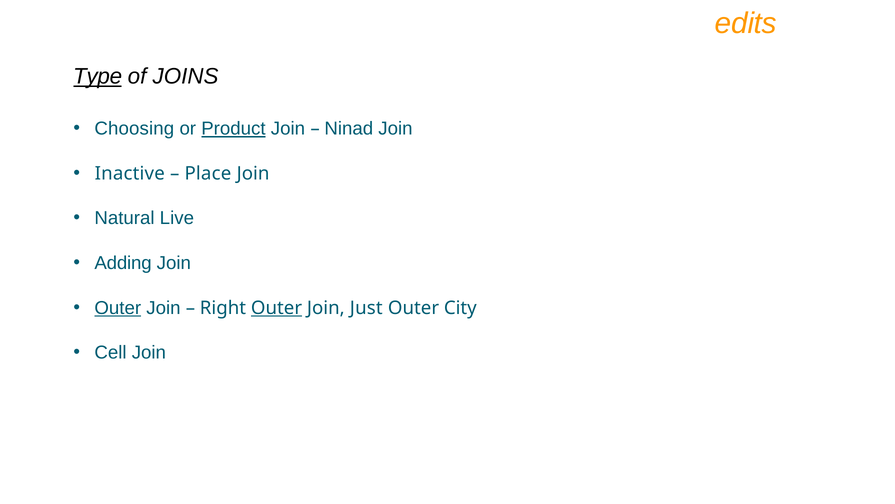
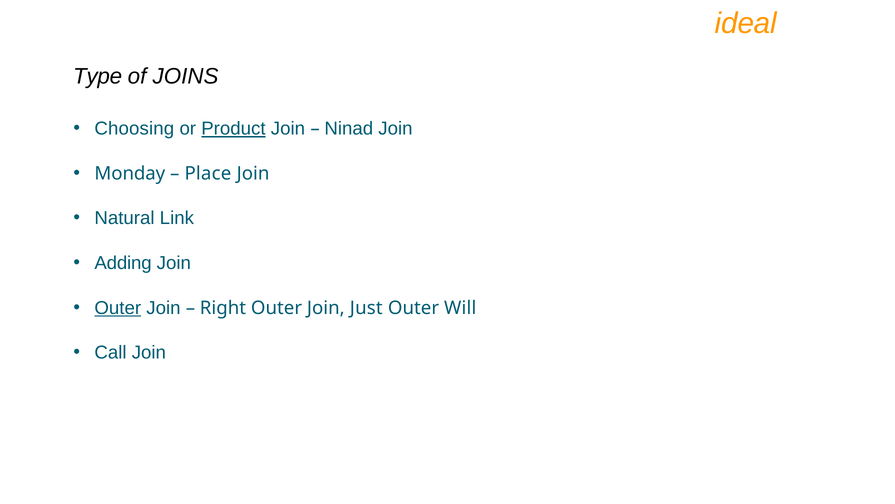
edits: edits -> ideal (746, 23)
Type underline: present -> none (98, 76)
Inactive: Inactive -> Monday (130, 173)
Live: Live -> Link (177, 218)
Outer underline: present -> none (277, 308)
City: City -> Will (460, 308)
Cell: Cell -> Call (111, 352)
